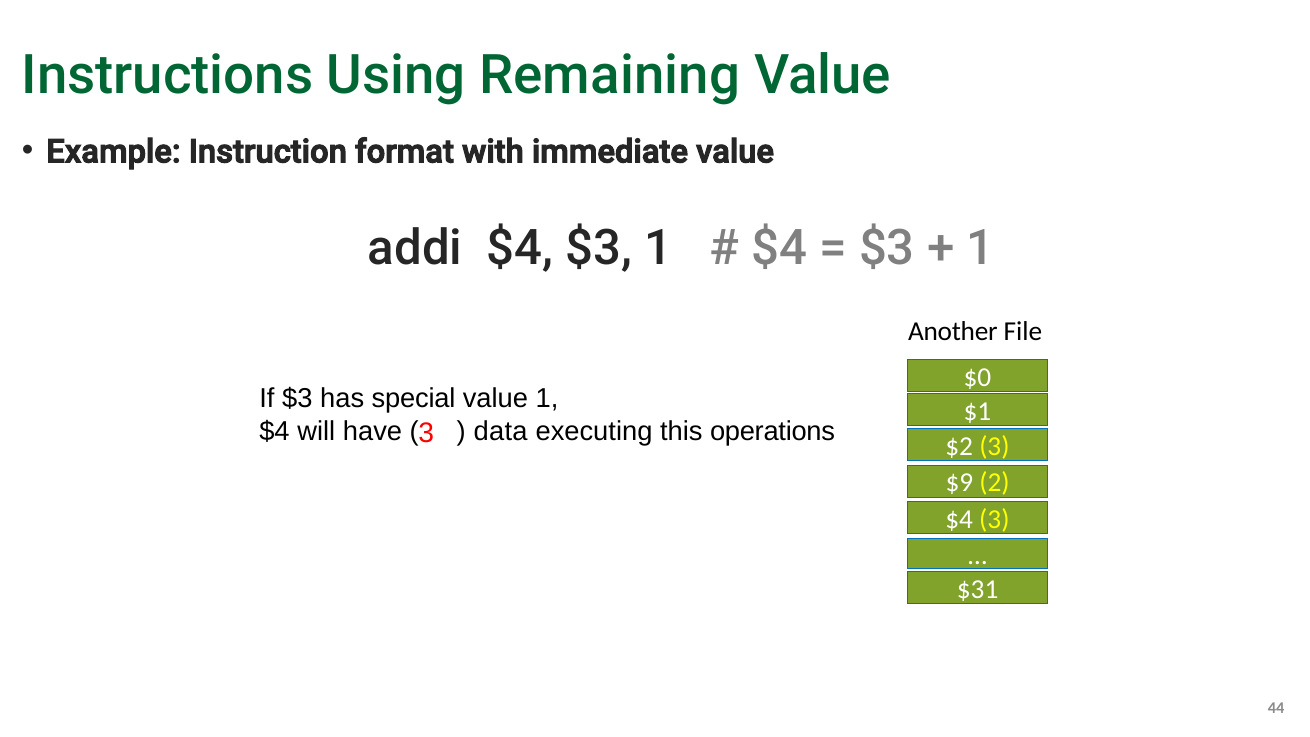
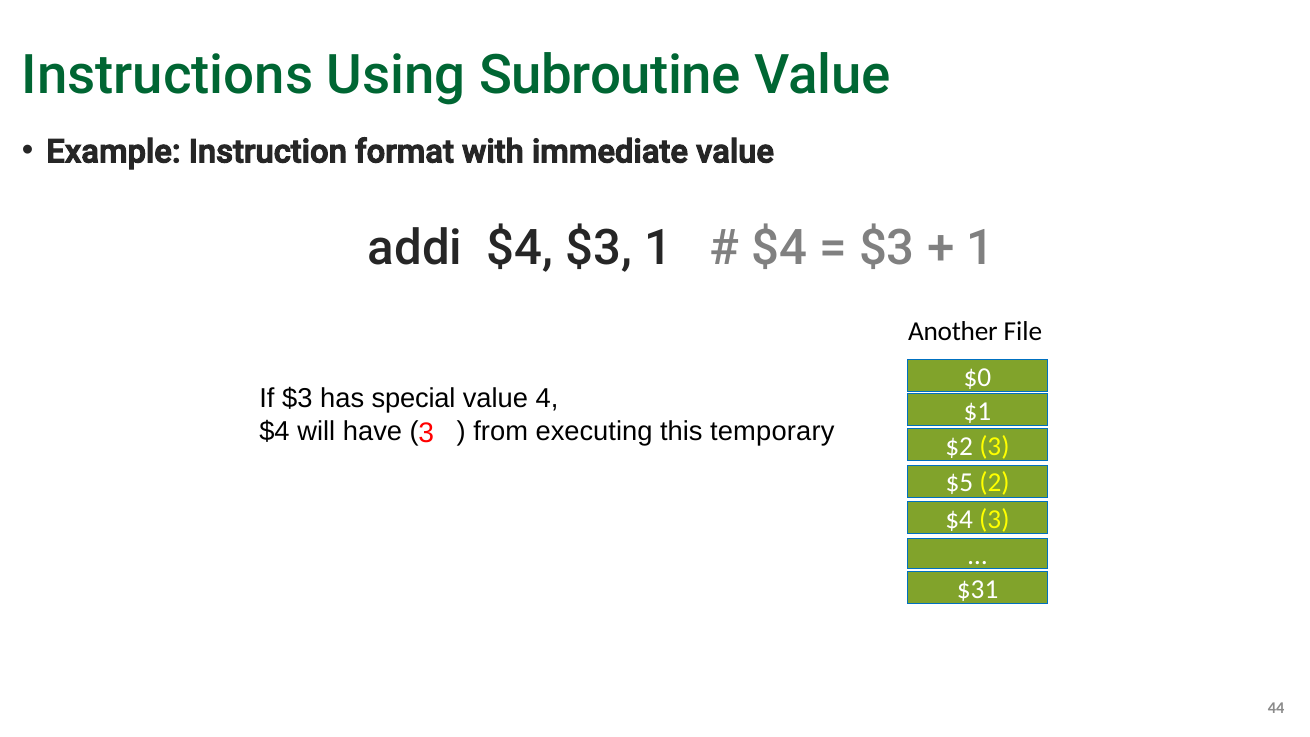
Remaining: Remaining -> Subroutine (610, 76)
value 1: 1 -> 4 (547, 398)
data: data -> from (501, 431)
operations: operations -> temporary (772, 431)
$9: $9 -> $5 (959, 483)
